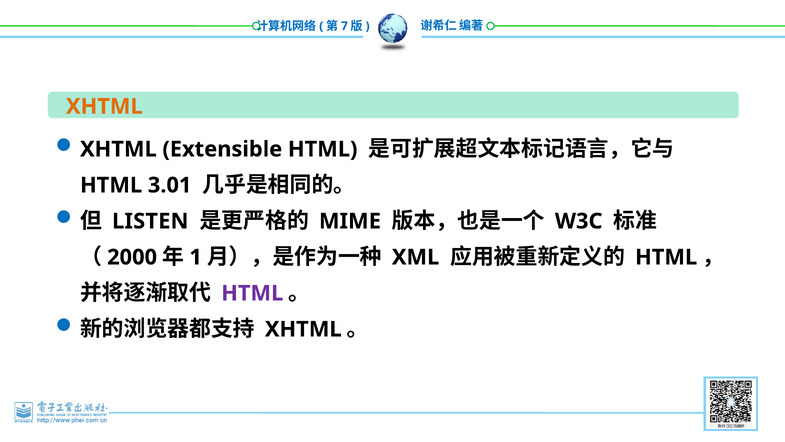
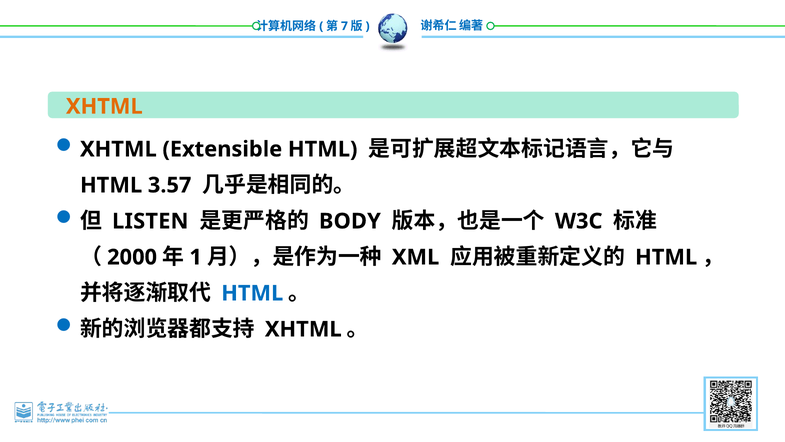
3.01: 3.01 -> 3.57 (170, 185)
MIME: MIME -> BODY (350, 221)
HTML colour: purple -> blue (252, 293)
